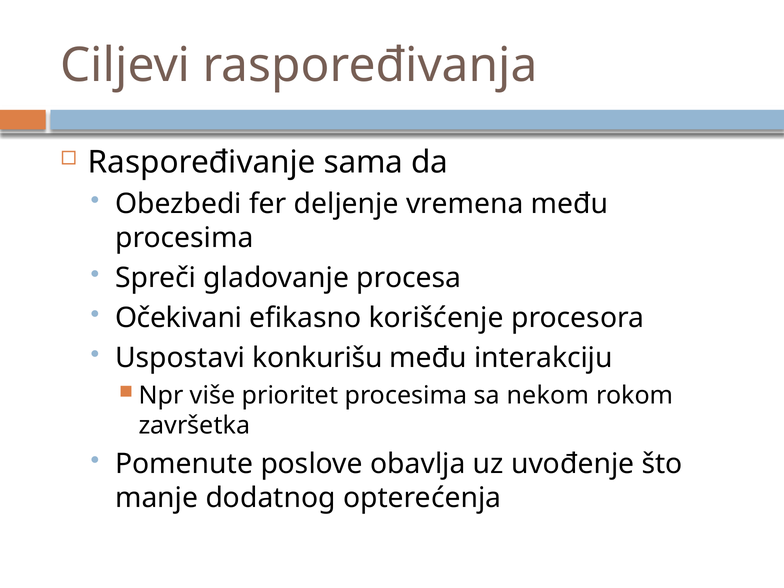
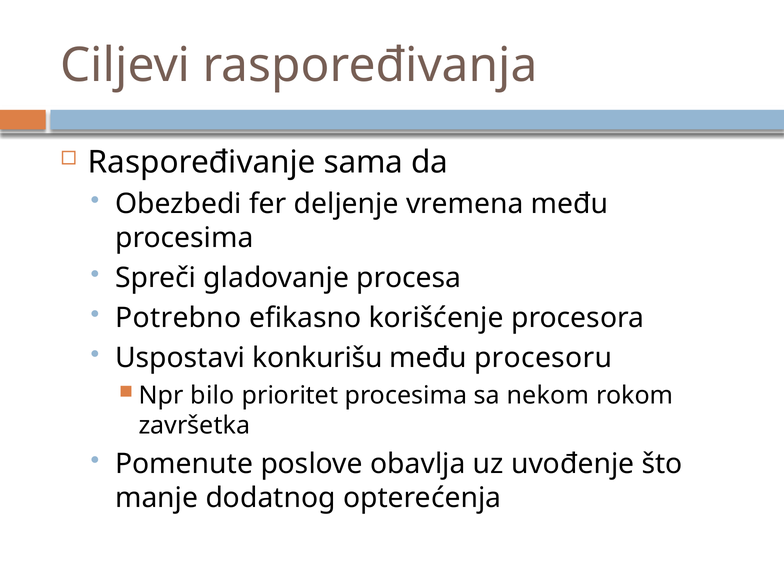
Očekivani: Očekivani -> Potrebno (178, 318)
interakciju: interakciju -> procesoru (543, 358)
više: više -> bilo (212, 395)
